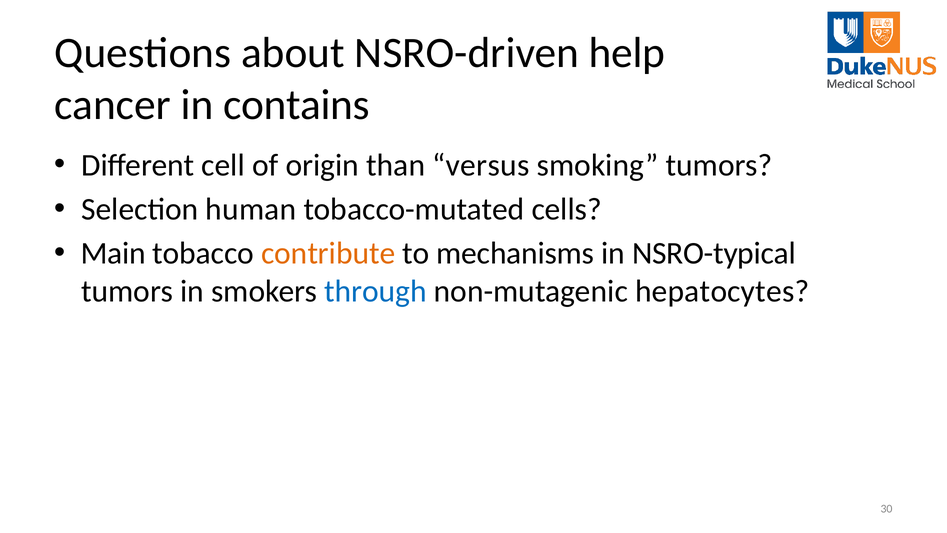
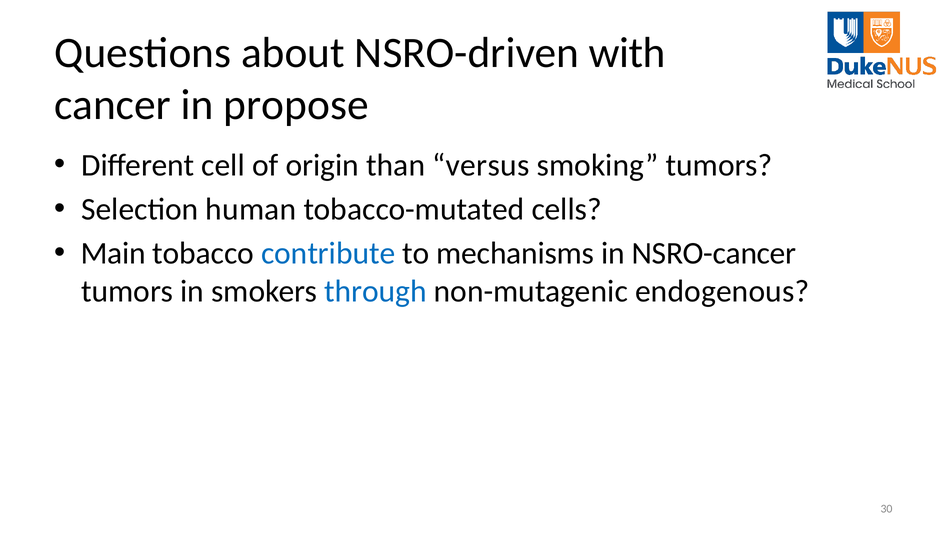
help: help -> with (627, 53)
contains: contains -> propose (296, 105)
contribute colour: orange -> blue (328, 253)
NSRO-typical: NSRO-typical -> NSRO-cancer (714, 253)
hepatocytes: hepatocytes -> endogenous (722, 291)
